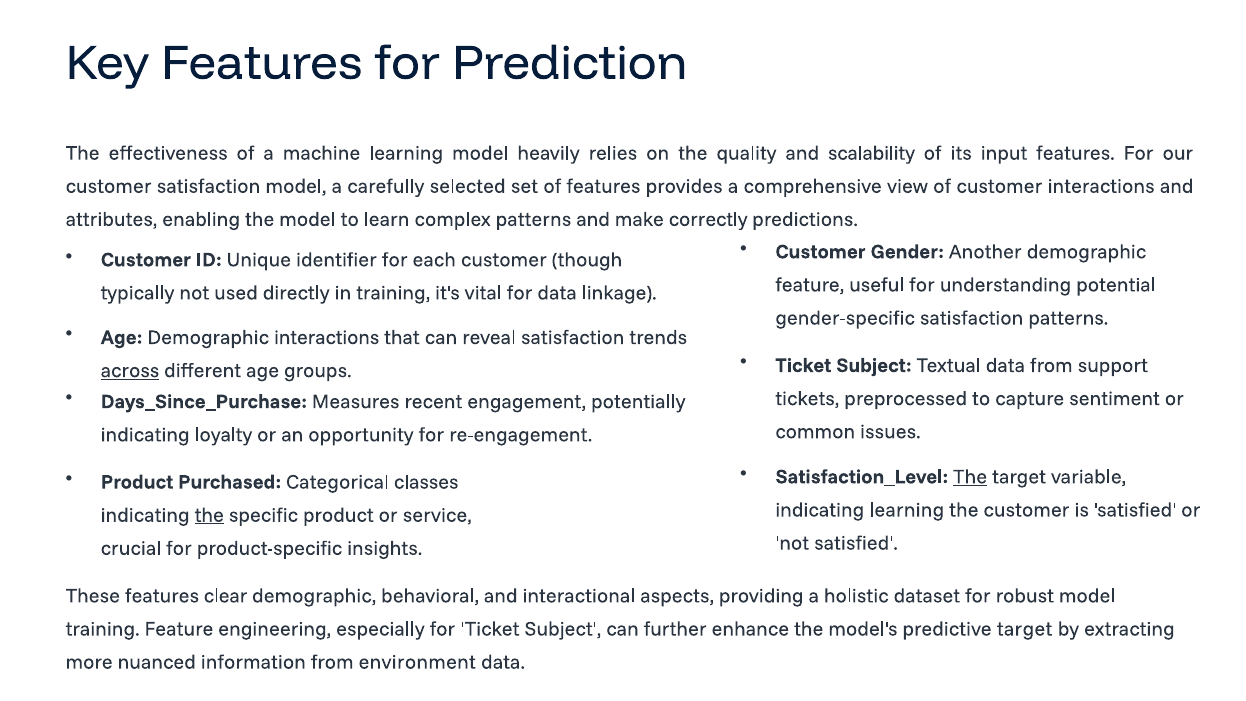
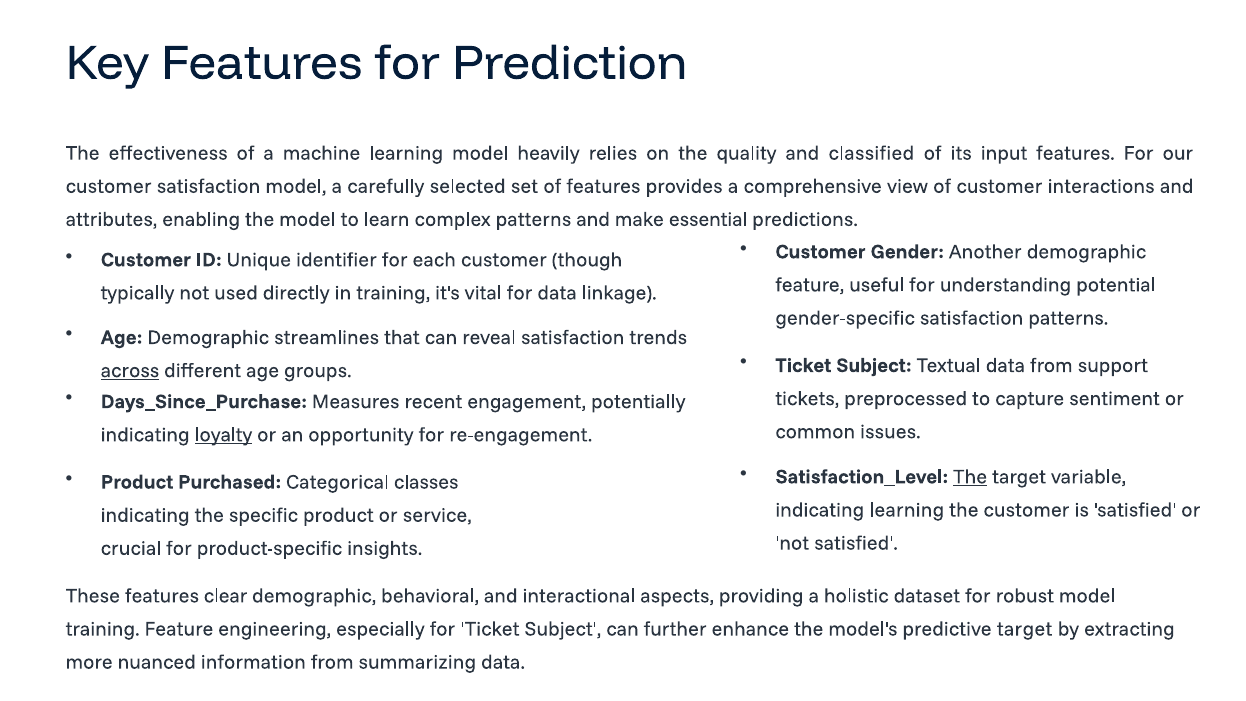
scalability: scalability -> classified (871, 153)
correctly: correctly -> essential (708, 219)
Demographic interactions: interactions -> streamlines (327, 337)
loyalty underline: none -> present (223, 435)
the underline: present -> none (209, 515)
environment: environment -> summarizing (417, 662)
